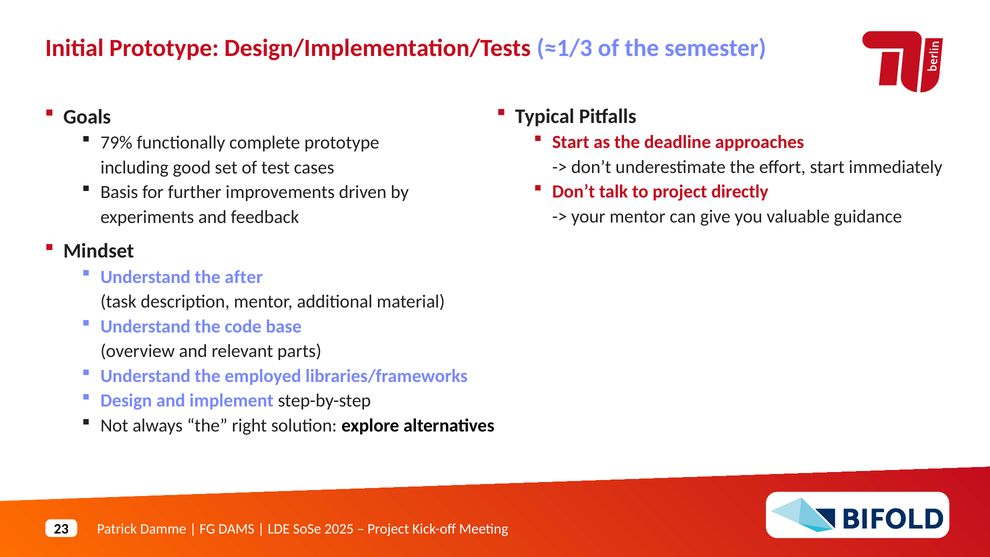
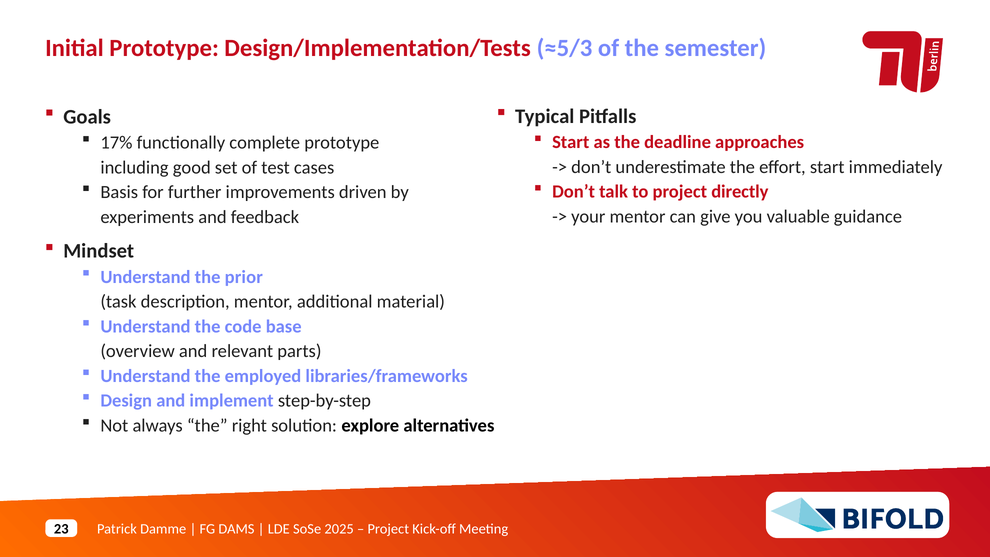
≈1/3: ≈1/3 -> ≈5/3 (565, 48)
79%: 79% -> 17% (116, 143)
after: after -> prior (244, 277)
